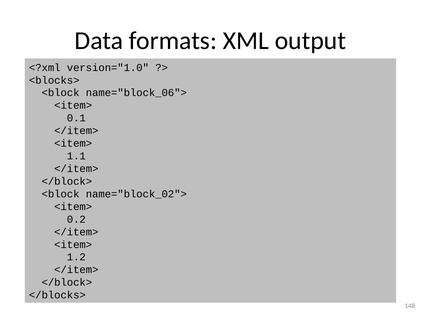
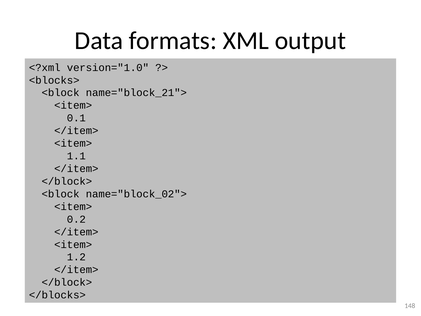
name="block_06">: name="block_06"> -> name="block_21"> (136, 93)
